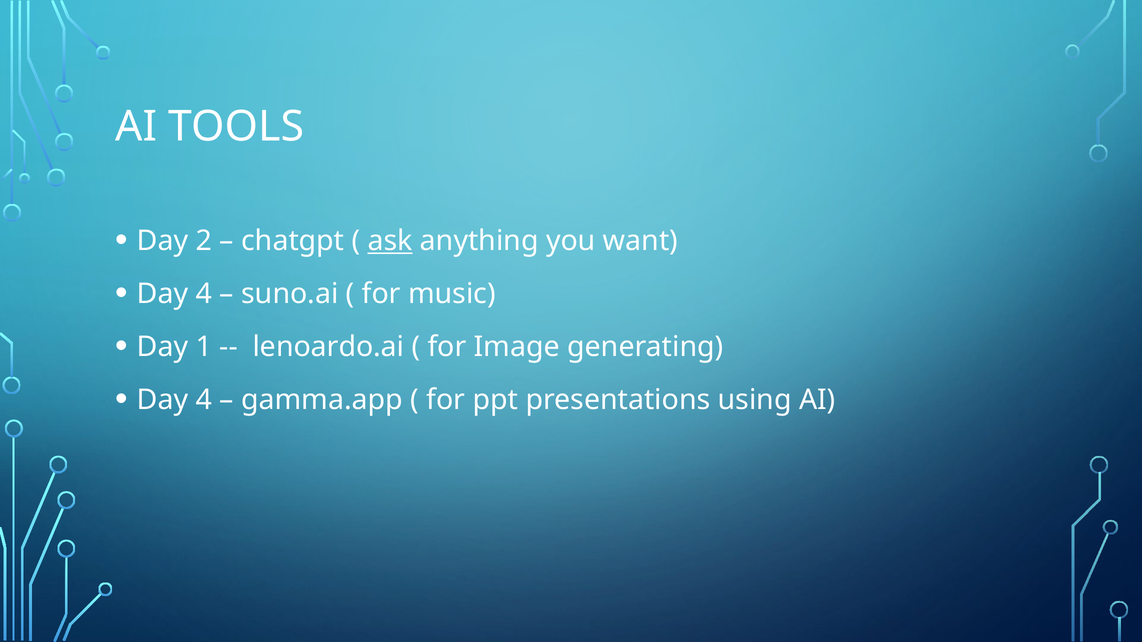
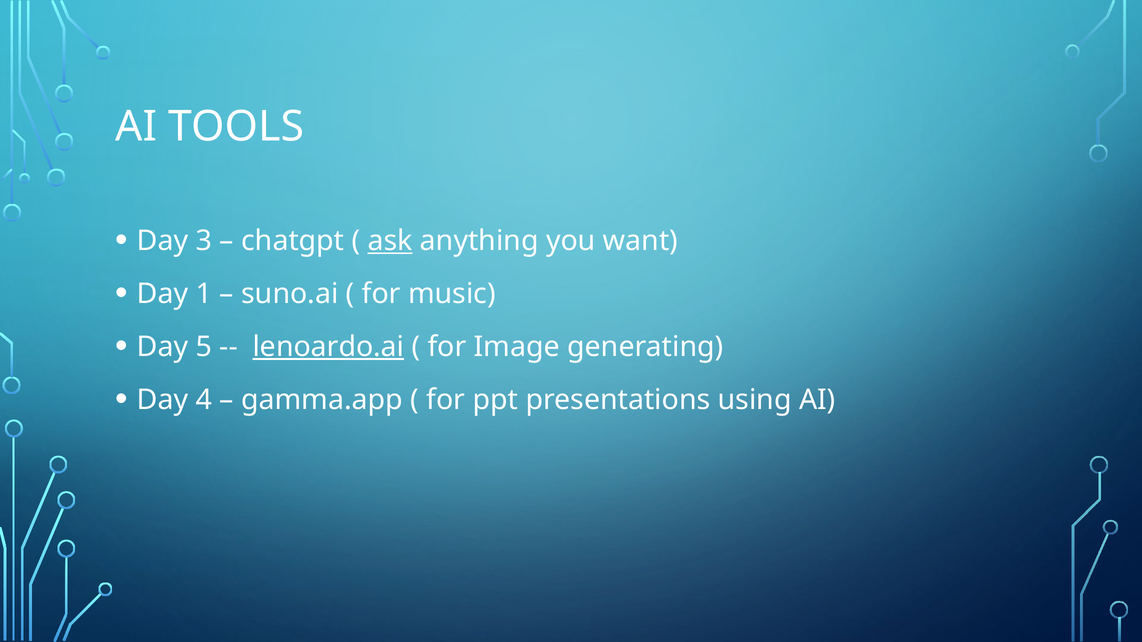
2: 2 -> 3 (204, 241)
4: 4 -> 1 (204, 294)
1: 1 -> 5 (204, 347)
lenoardo.ai underline: none -> present (328, 347)
